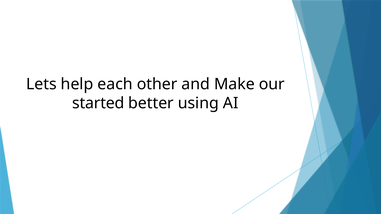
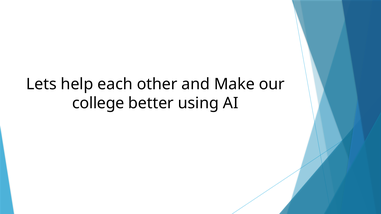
started: started -> college (98, 103)
